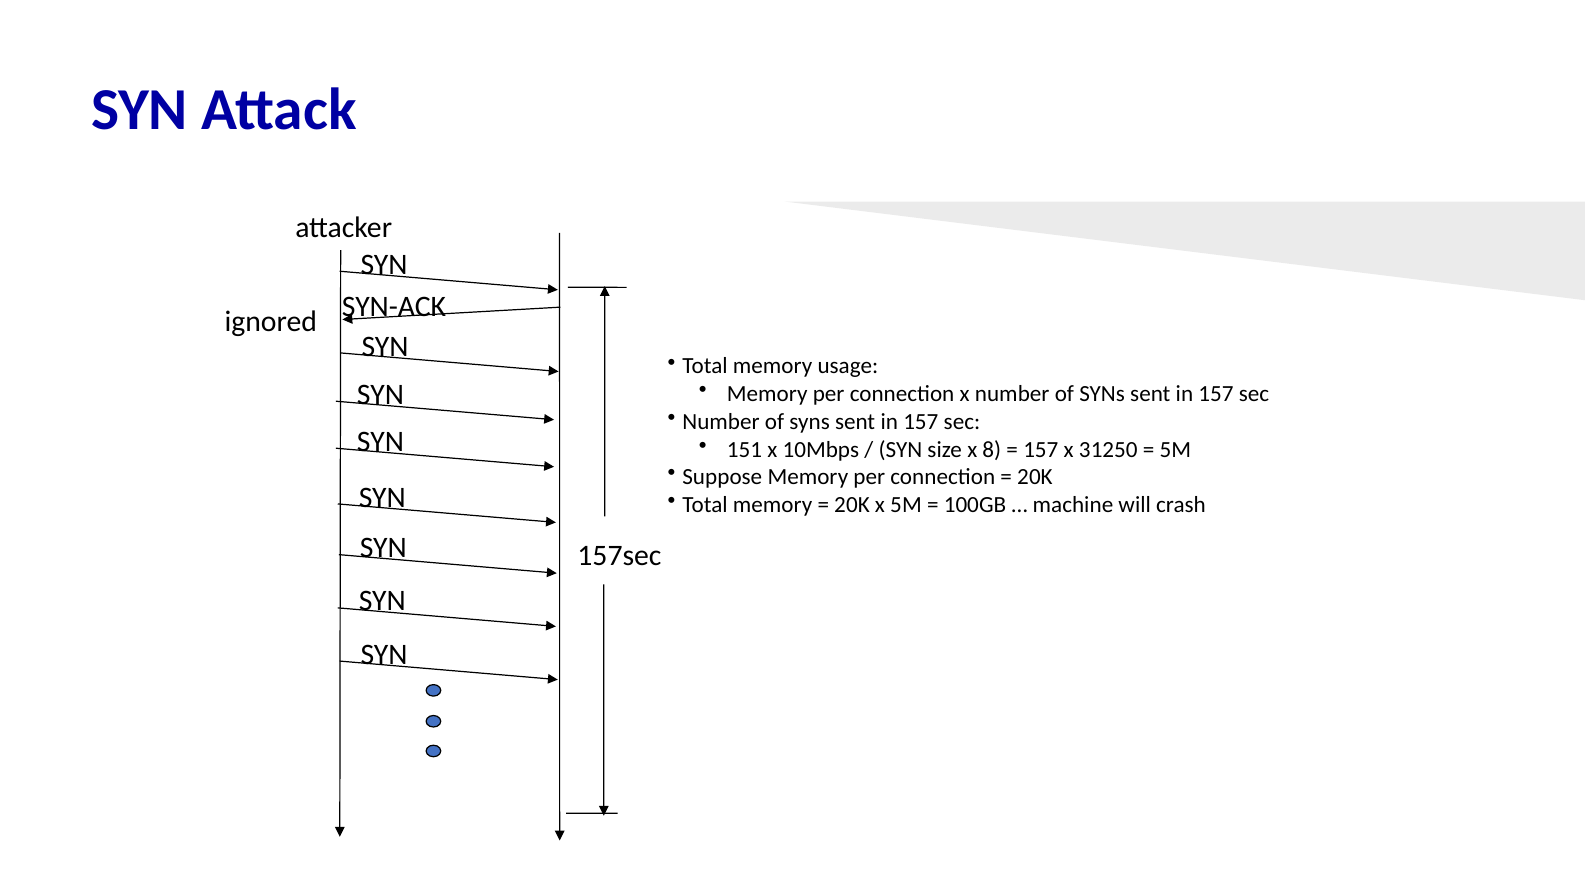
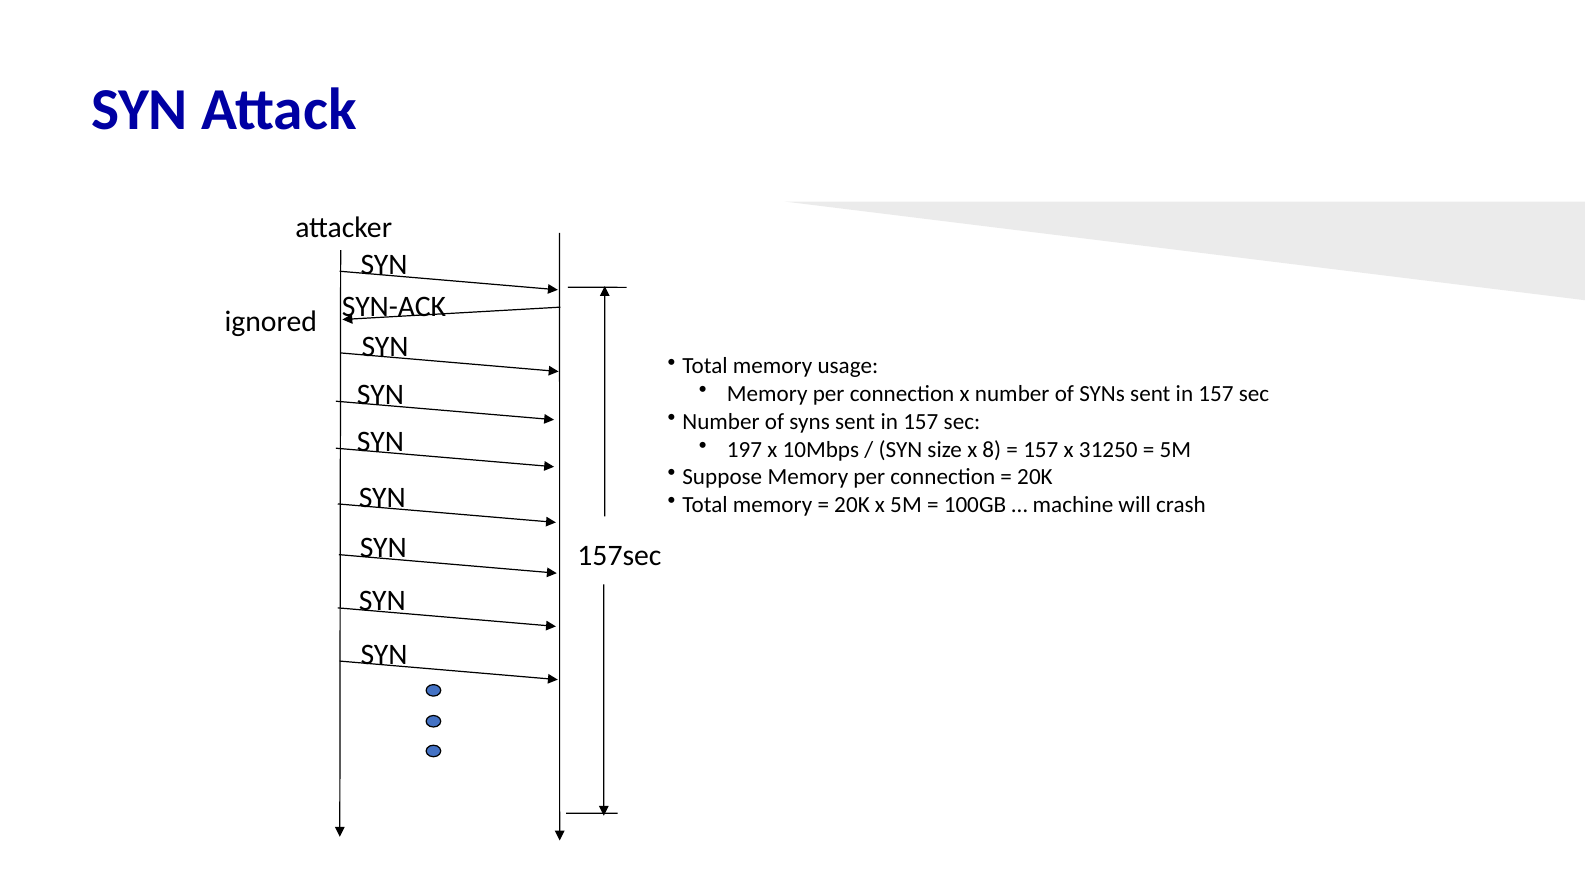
151: 151 -> 197 (745, 450)
